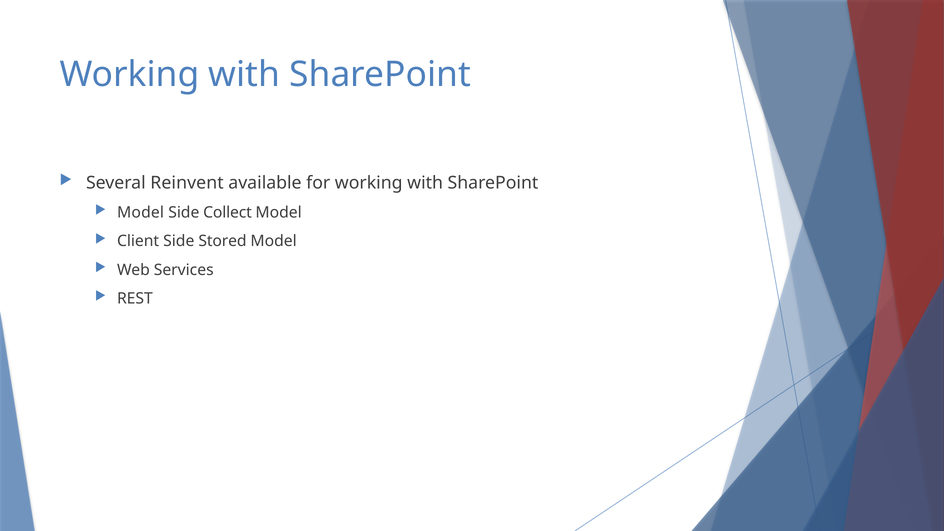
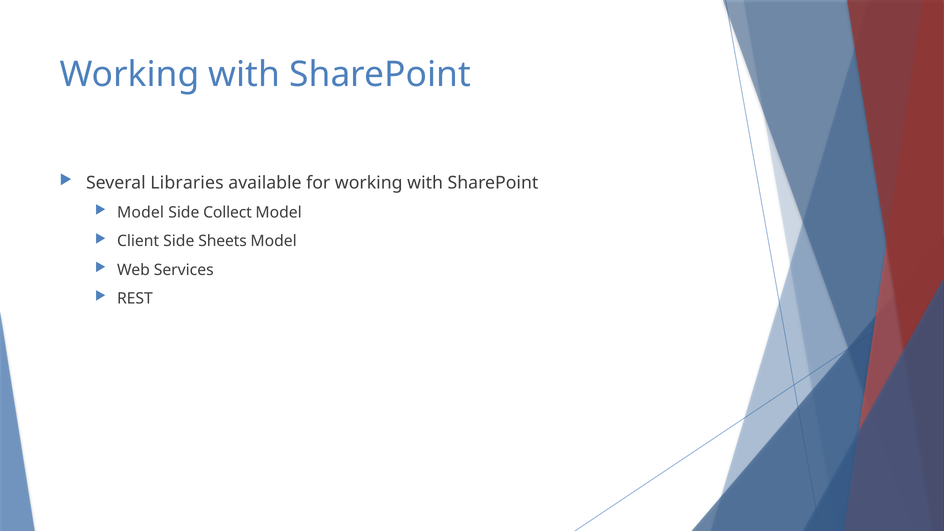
Reinvent: Reinvent -> Libraries (187, 183)
Stored: Stored -> Sheets (223, 241)
